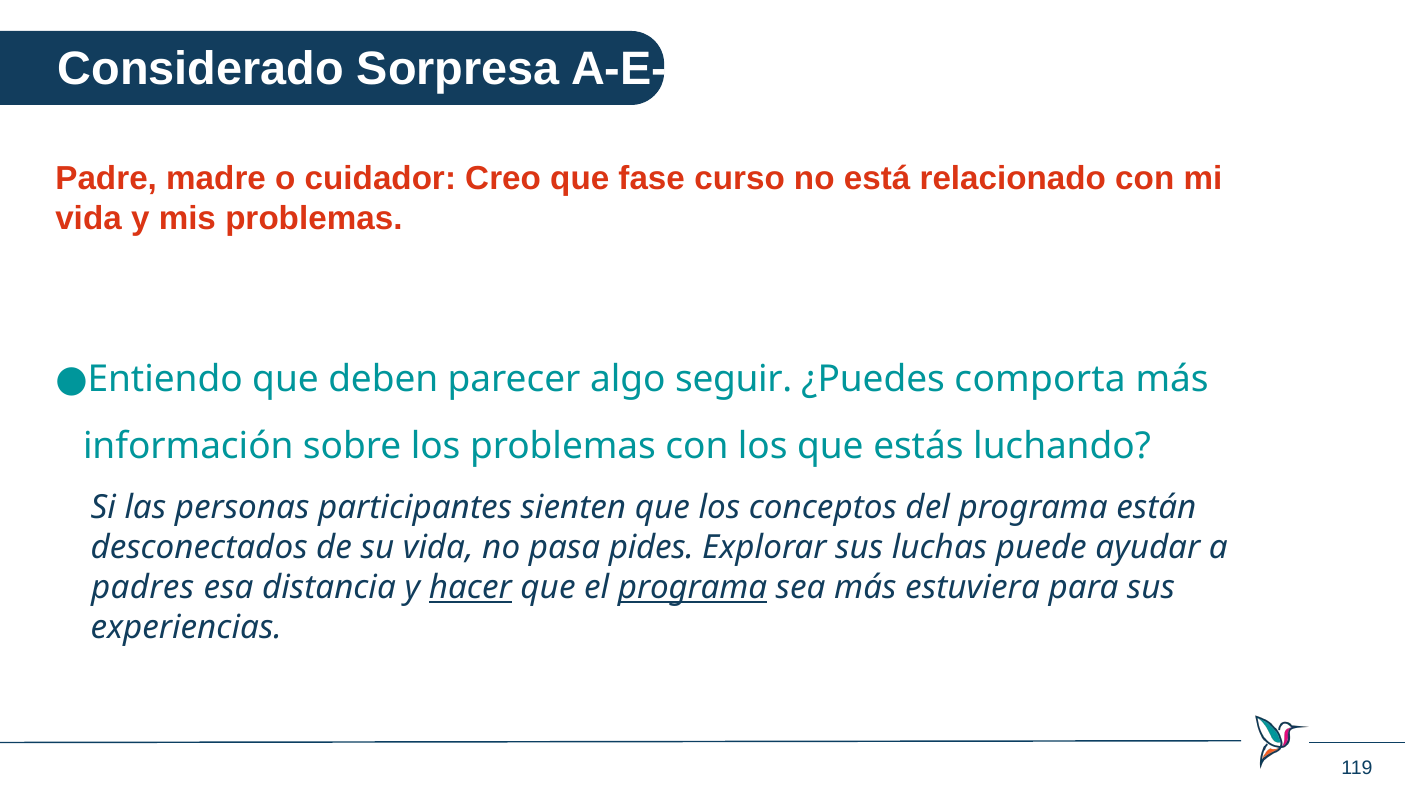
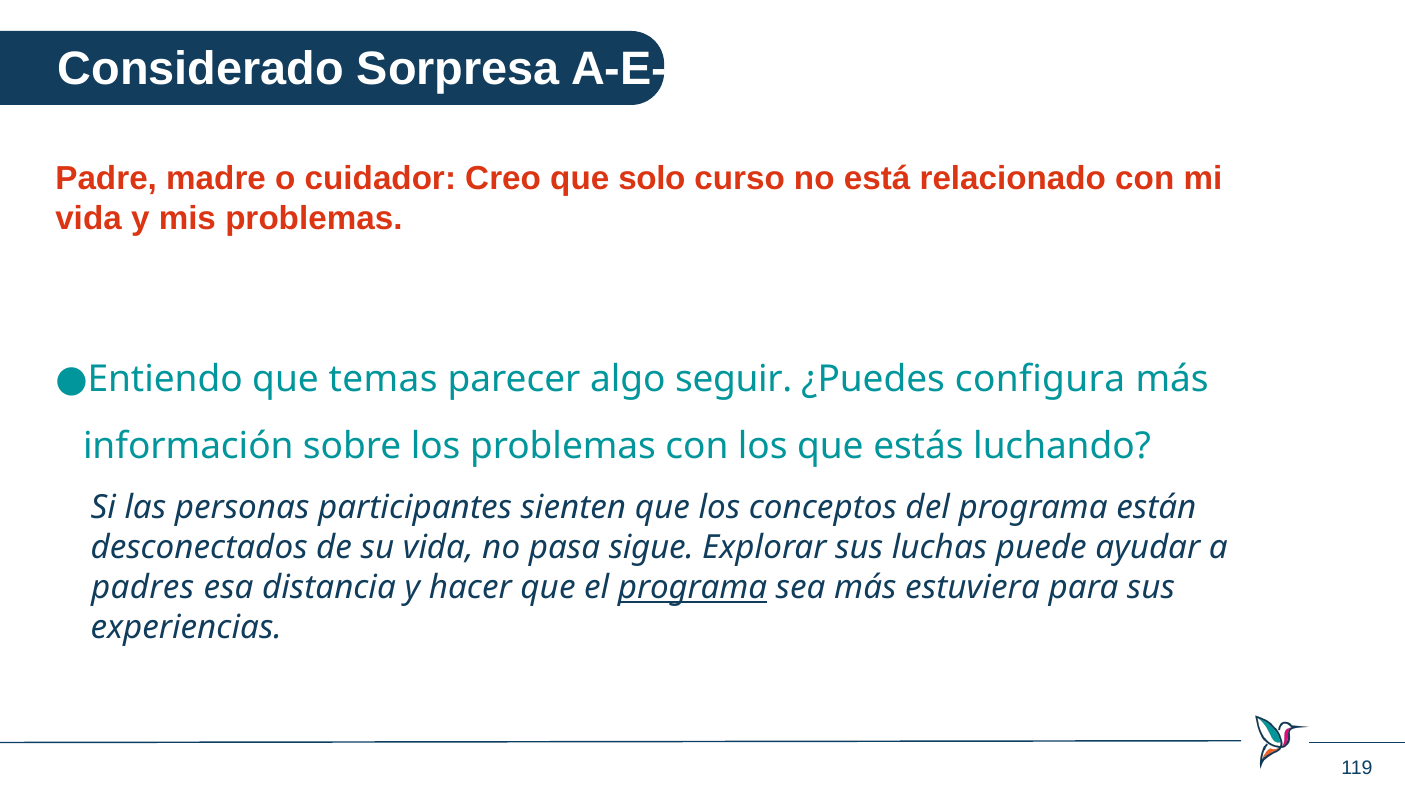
fase: fase -> solo (652, 179)
deben: deben -> temas (383, 379)
comporta: comporta -> configura (1040, 379)
pides: pides -> sigue (651, 547)
hacer underline: present -> none (470, 587)
